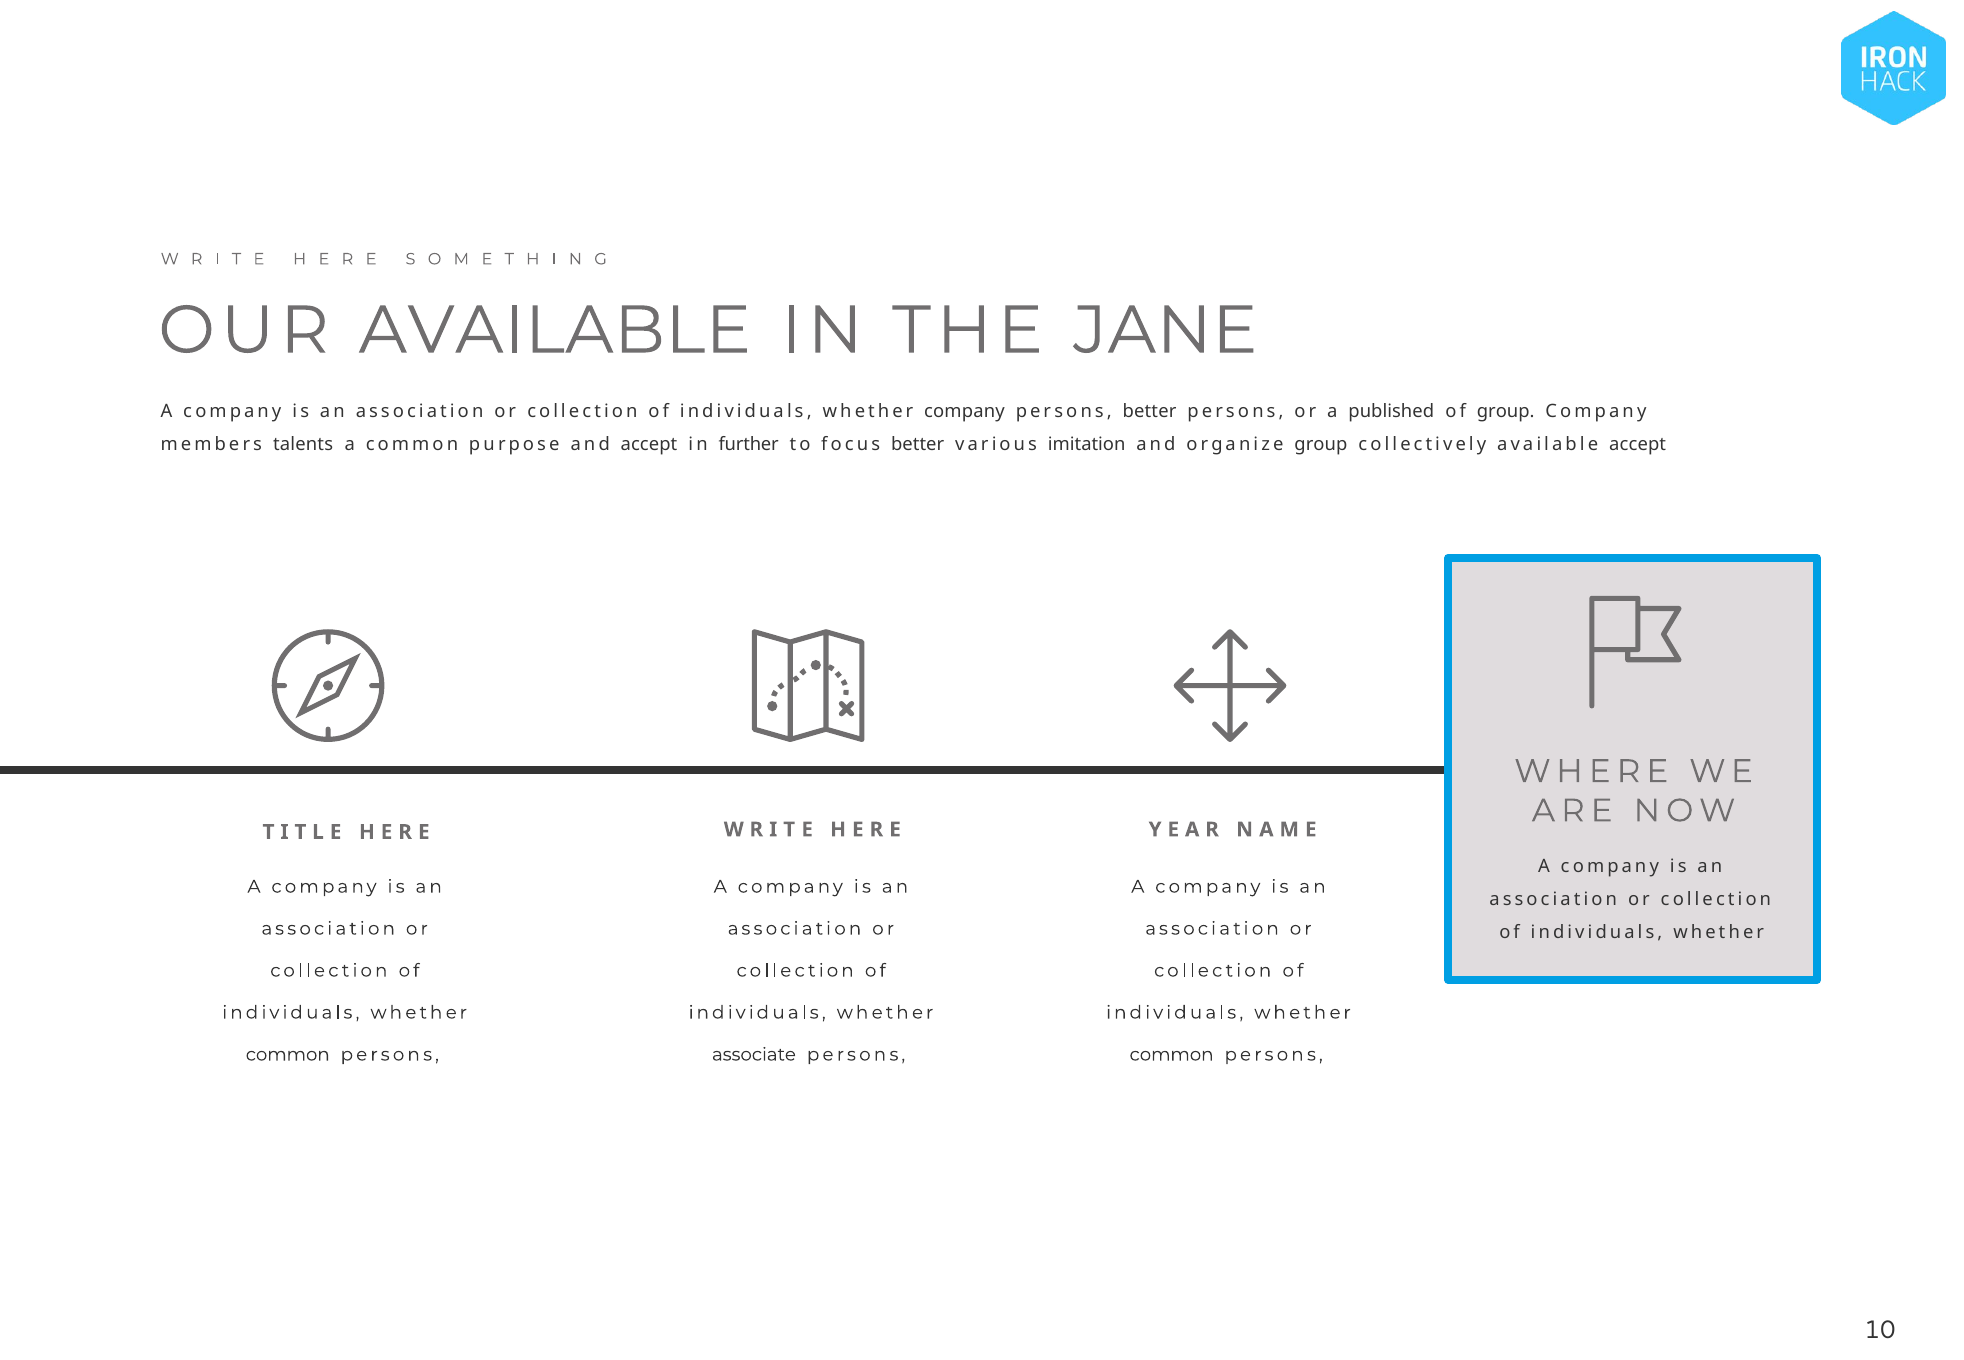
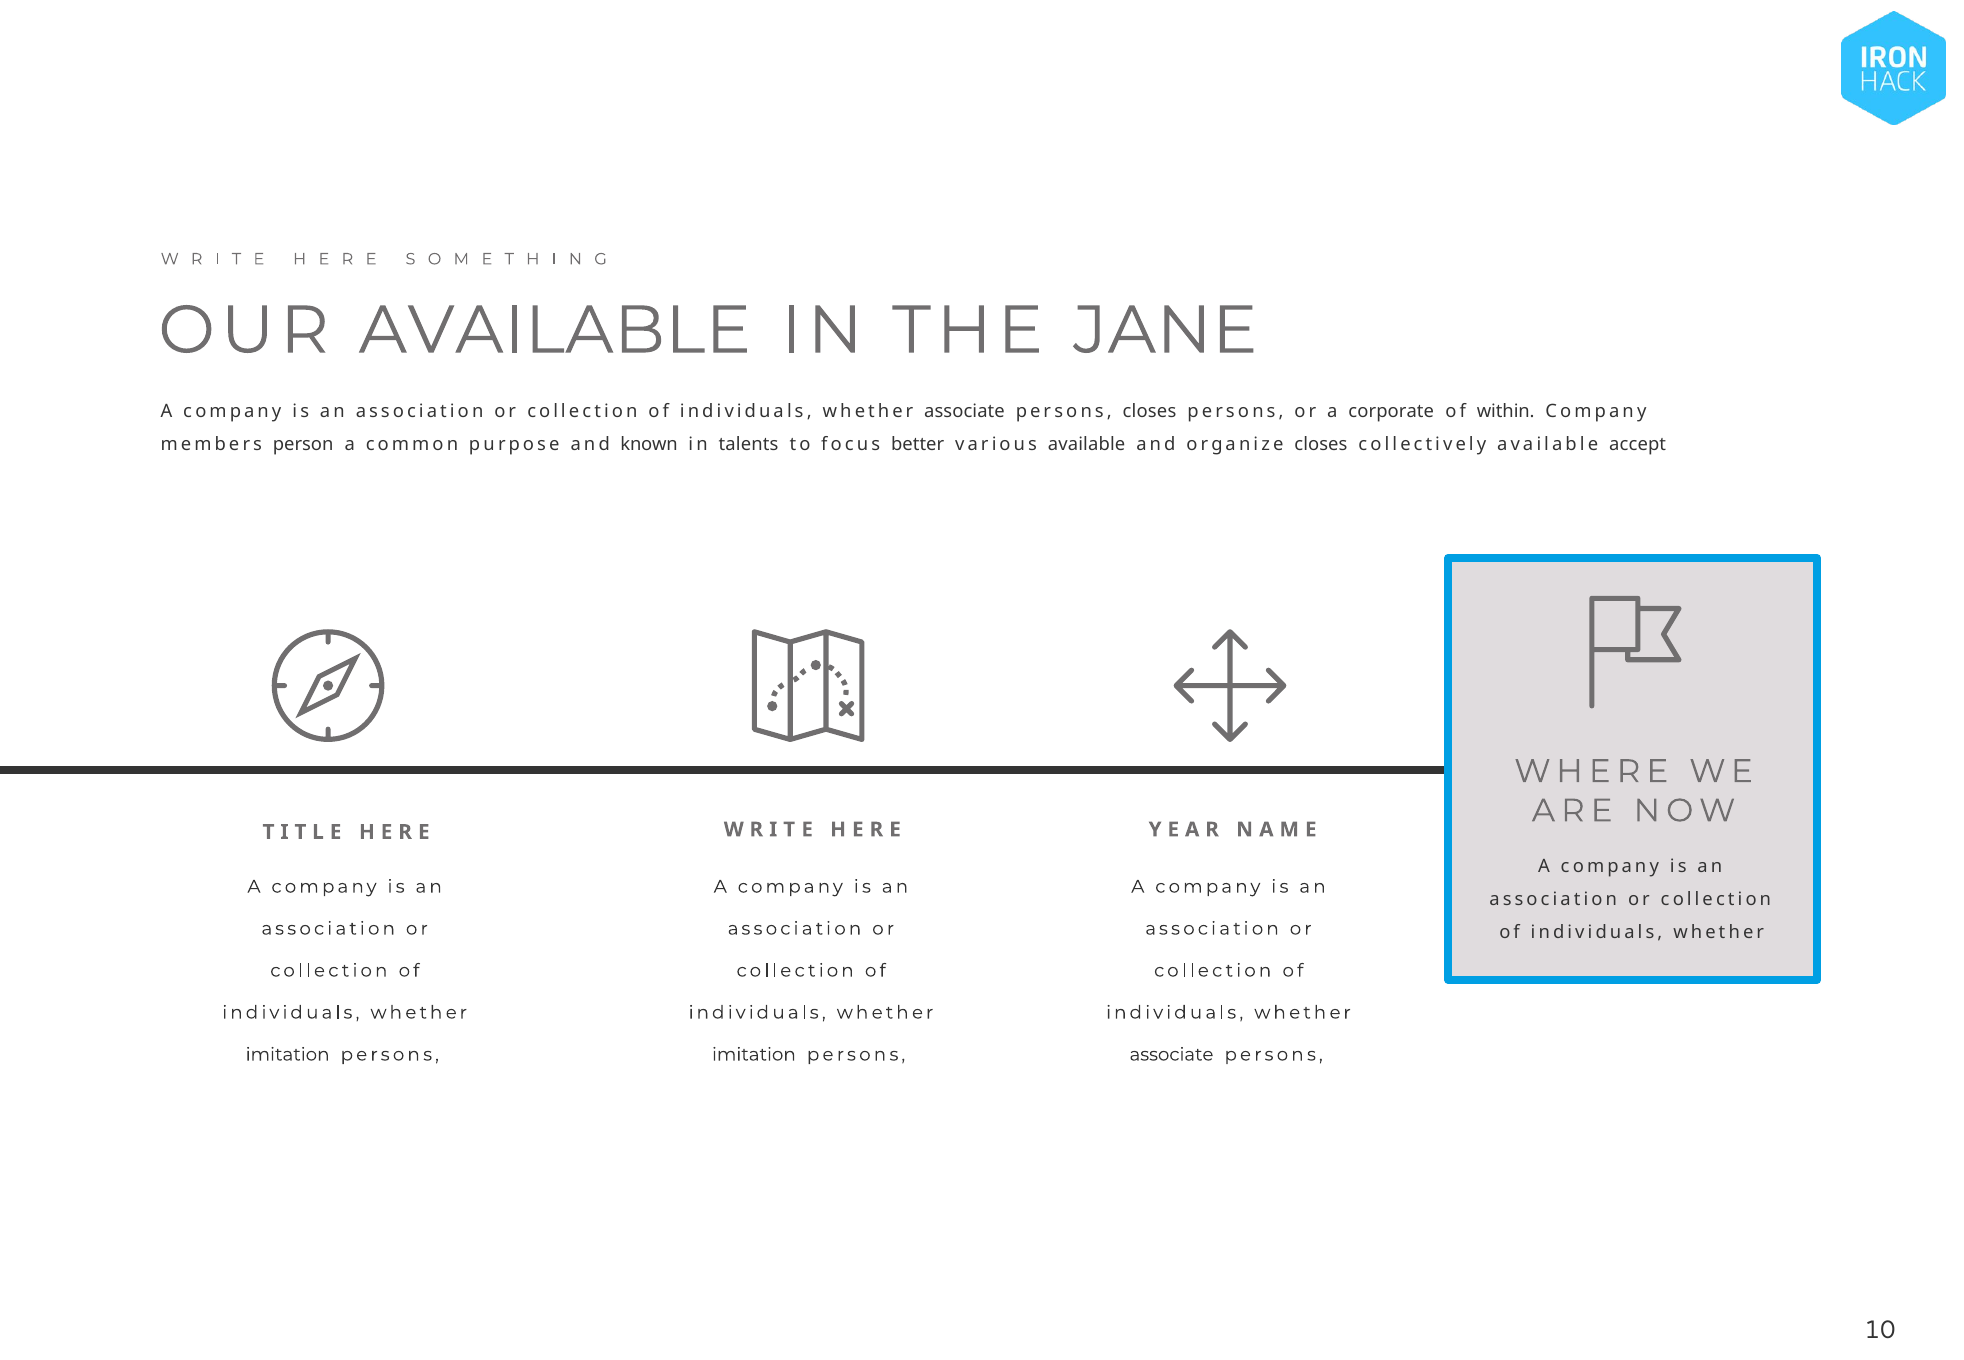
company: company -> associate (964, 411)
persons better: better -> closes (1150, 411)
published: published -> corporate (1391, 411)
of group: group -> within (1506, 411)
talents: talents -> person (303, 445)
and accept: accept -> known (649, 445)
further: further -> talents (749, 445)
various imitation: imitation -> available (1087, 445)
organize group: group -> closes (1321, 445)
common: common -> imitation (288, 1054)
associate: associate -> imitation (754, 1054)
common: common -> associate (1171, 1054)
